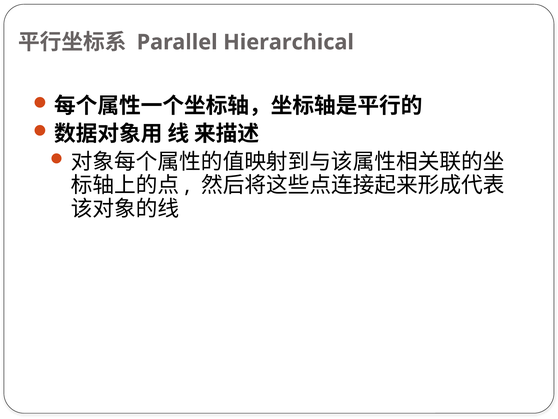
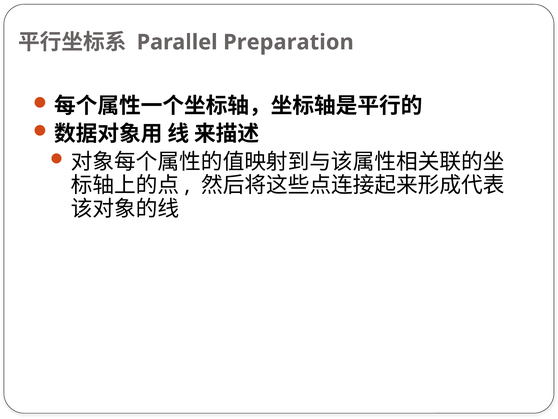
Hierarchical: Hierarchical -> Preparation (288, 42)
